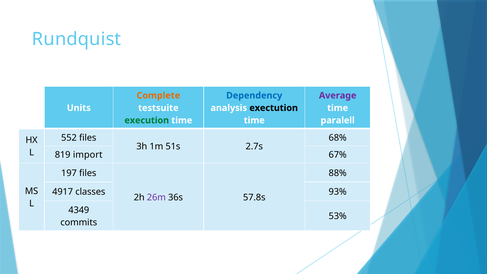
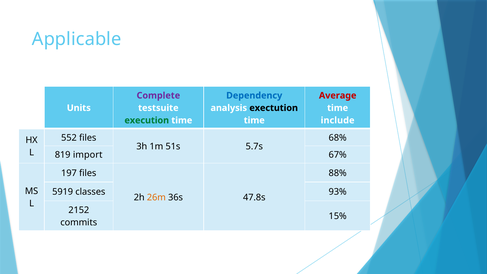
Rundquist: Rundquist -> Applicable (77, 39)
Complete colour: orange -> purple (158, 95)
Average colour: purple -> red (338, 95)
paralell: paralell -> include (338, 120)
2.7s: 2.7s -> 5.7s (254, 146)
4917: 4917 -> 5919 (63, 192)
26m colour: purple -> orange (156, 197)
57.8s: 57.8s -> 47.8s (254, 197)
4349: 4349 -> 2152 (79, 210)
53%: 53% -> 15% (338, 216)
